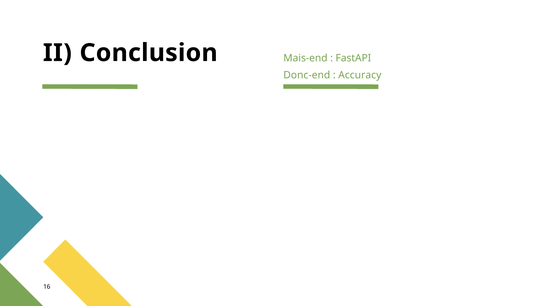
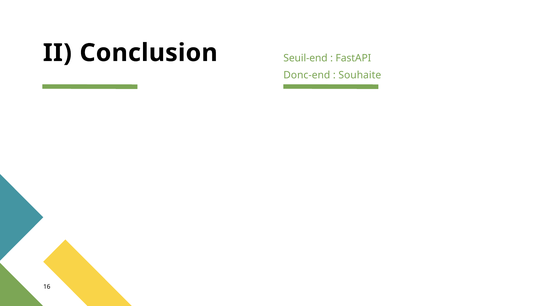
Mais-end: Mais-end -> Seuil-end (305, 58)
Accuracy: Accuracy -> Souhaite (360, 75)
